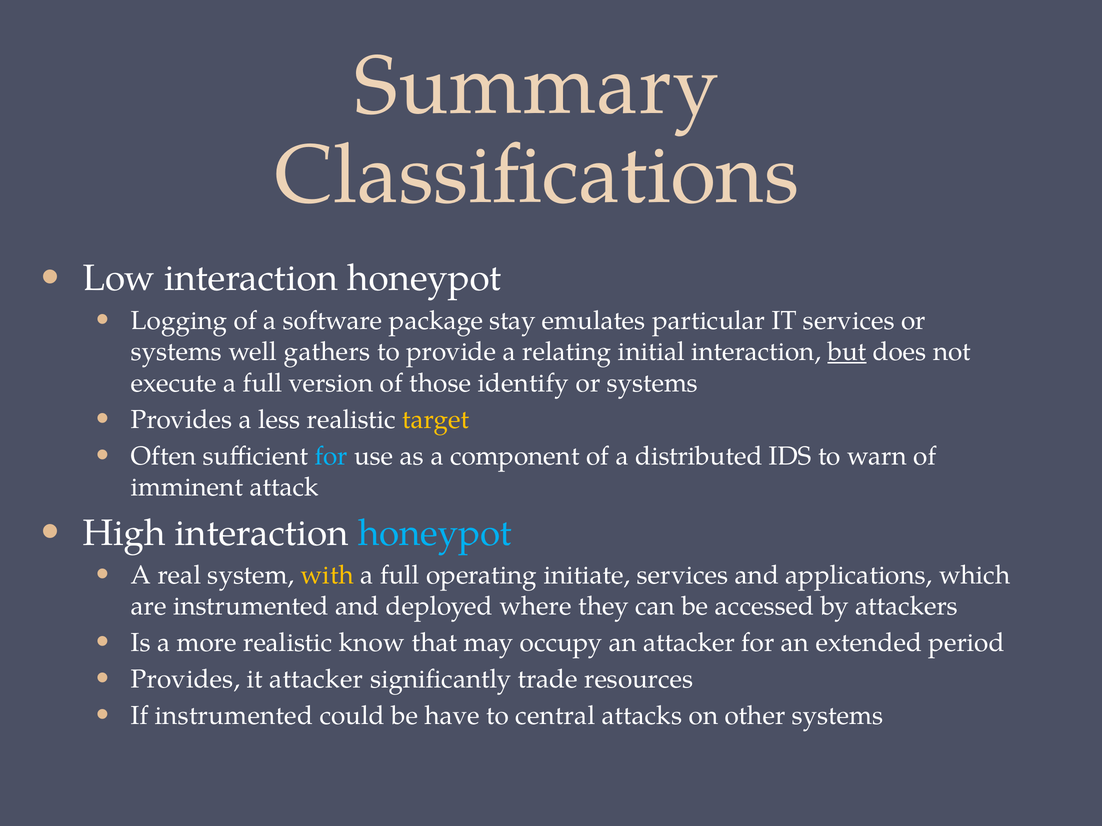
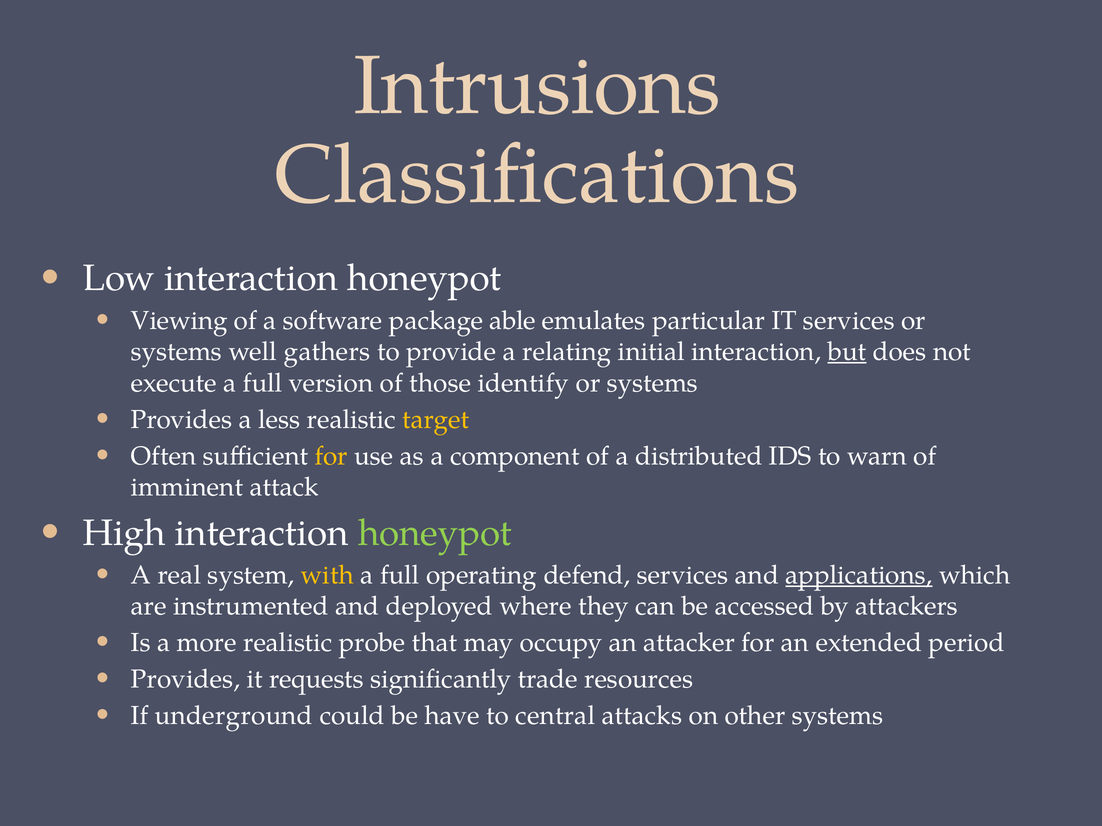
Summary: Summary -> Intrusions (537, 86)
Logging: Logging -> Viewing (179, 321)
stay: stay -> able (513, 321)
for colour: light blue -> yellow (331, 456)
honeypot colour: light blue -> light green (435, 533)
initiate: initiate -> defend (587, 575)
applications underline: none -> present (859, 575)
know: know -> probe (372, 643)
it attacker: attacker -> requests (316, 680)
If instrumented: instrumented -> underground (234, 716)
